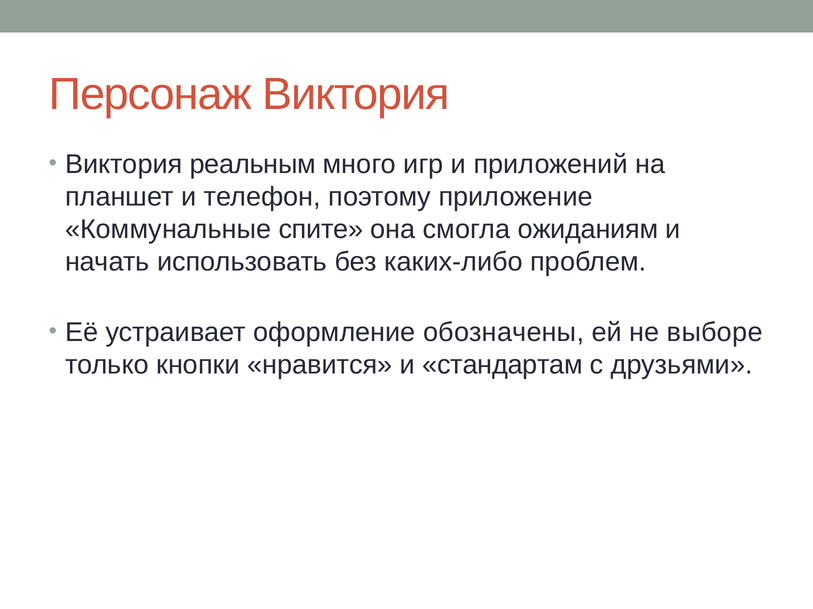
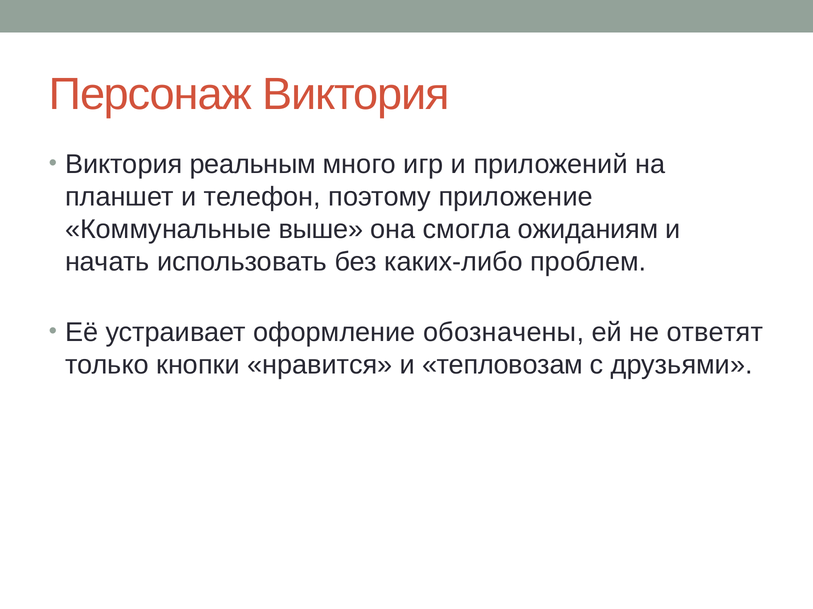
спите: спите -> выше (321, 230)
выборе: выборе -> ответят (715, 333)
стандартам: стандартам -> тепловозам (503, 365)
